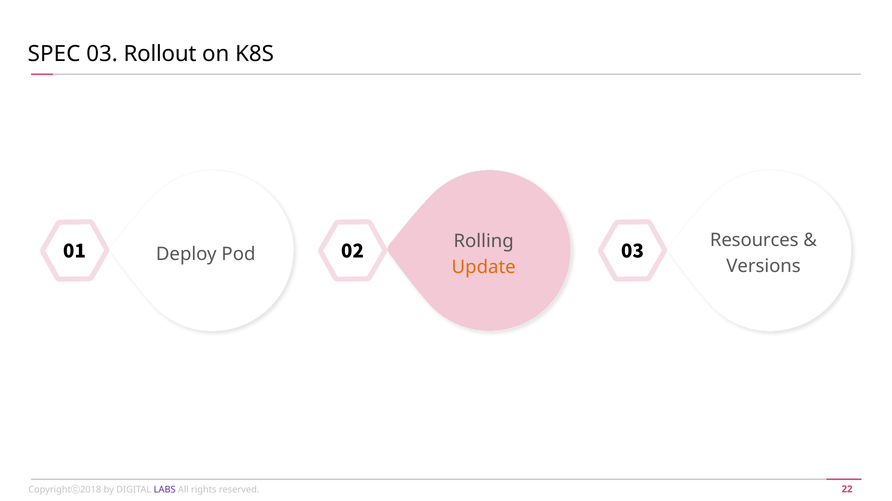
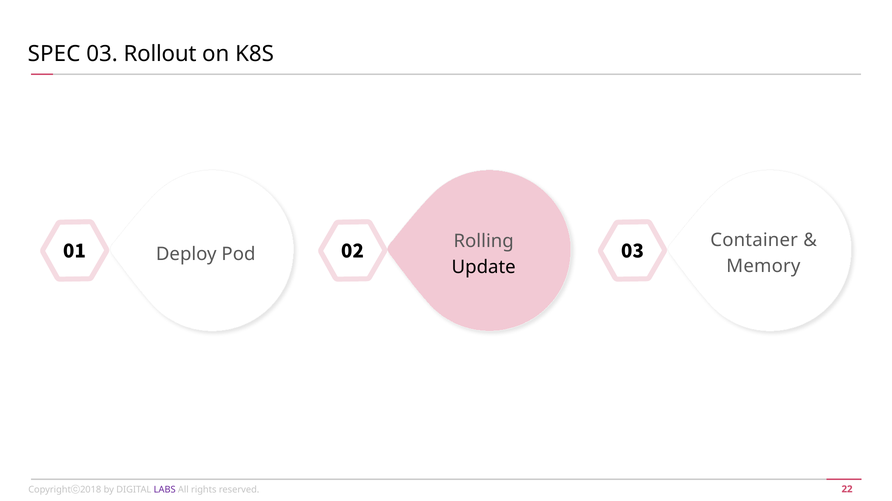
Resources: Resources -> Container (754, 241)
Versions: Versions -> Memory (763, 267)
Update colour: orange -> black (484, 268)
